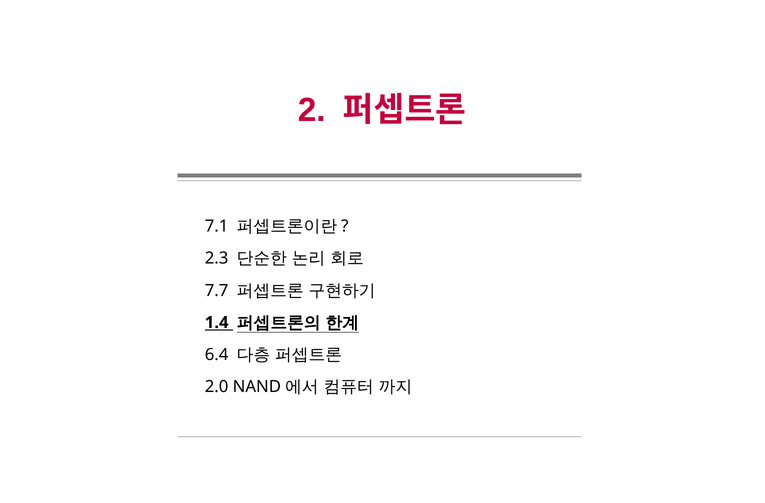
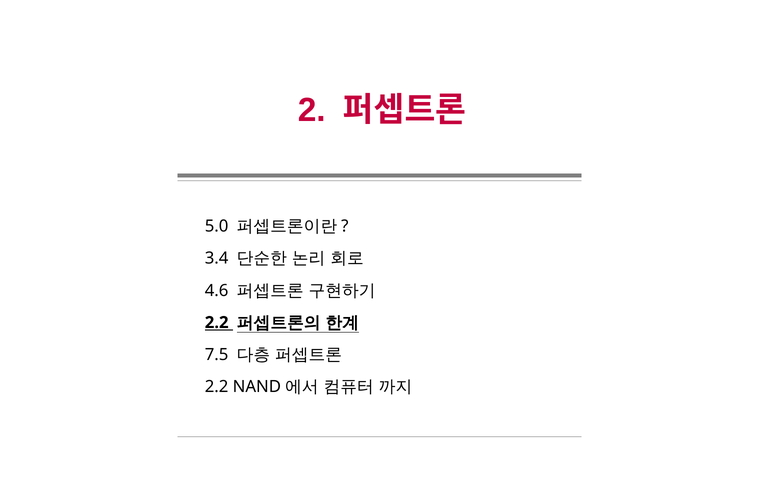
7.1: 7.1 -> 5.0 (217, 226)
2.3: 2.3 -> 3.4 (217, 258)
7.7: 7.7 -> 4.6 (217, 290)
1.4: 1.4 -> 2.2 (217, 322)
6.4: 6.4 -> 7.5 (217, 354)
2.0: 2.0 -> 2.2 (217, 386)
